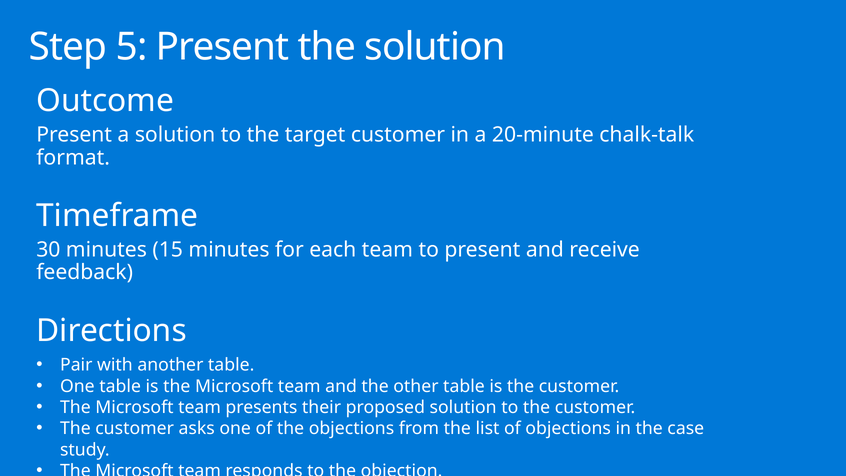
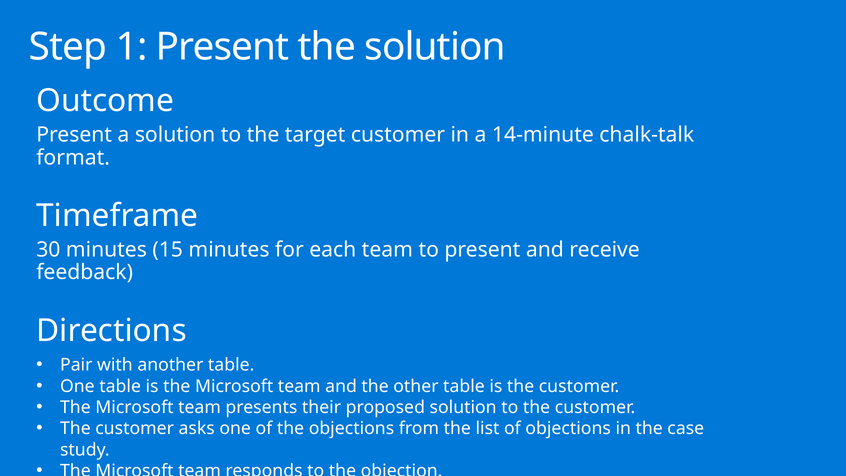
5: 5 -> 1 (132, 47)
20-minute: 20-minute -> 14-minute (543, 135)
